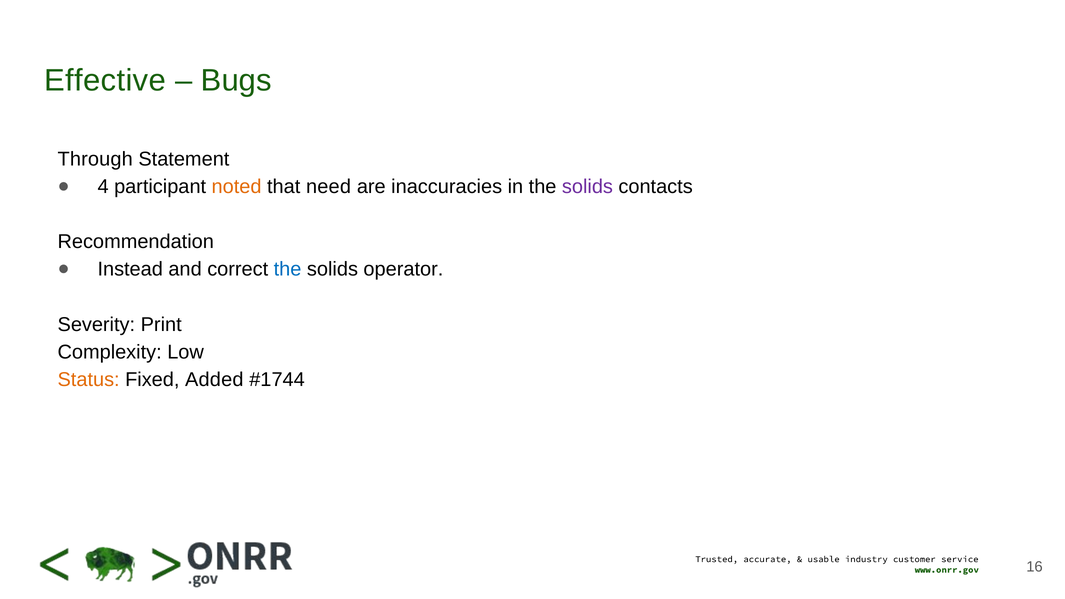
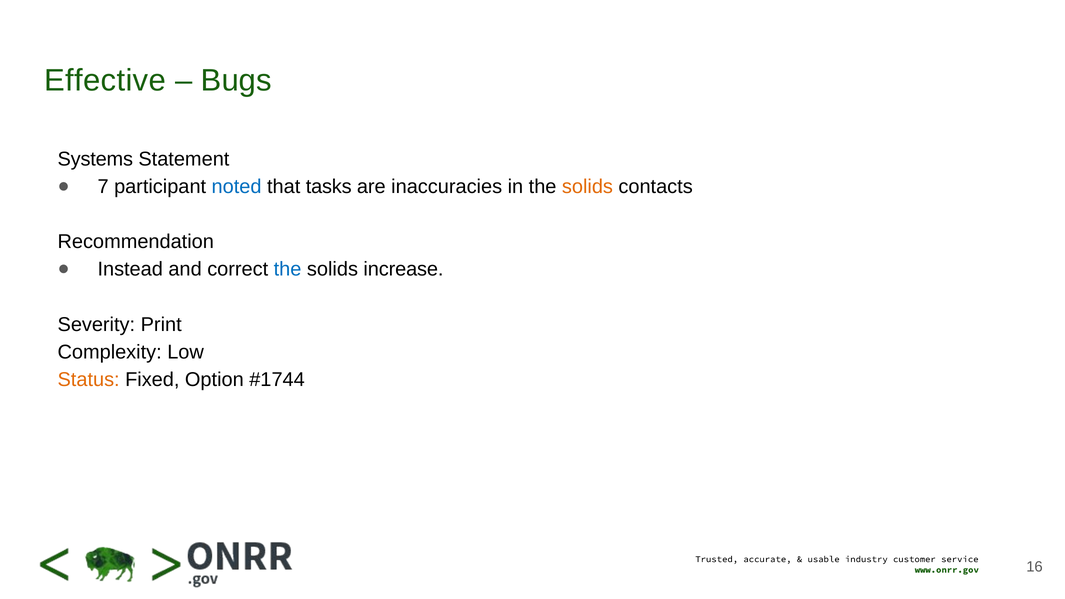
Through: Through -> Systems (95, 159)
4: 4 -> 7 (103, 187)
noted colour: orange -> blue (237, 187)
need: need -> tasks (329, 187)
solids colour: purple -> orange (587, 187)
operator: operator -> increase (403, 269)
Added: Added -> Option (214, 380)
